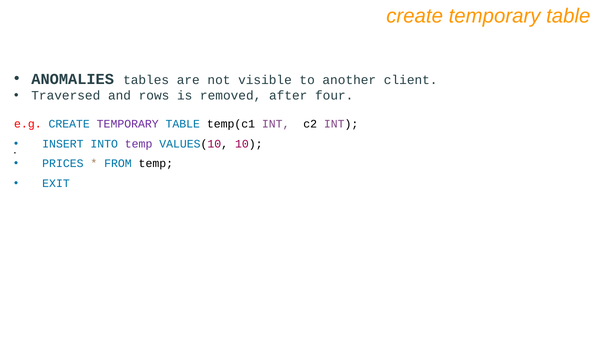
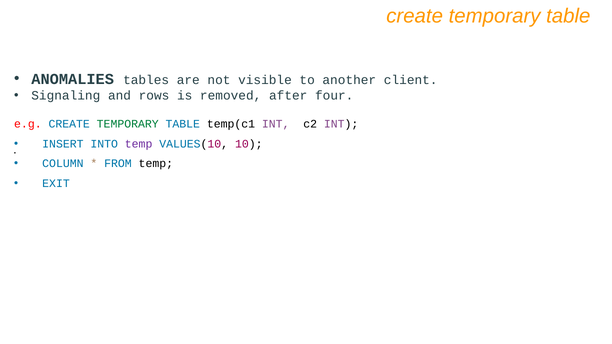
Traversed: Traversed -> Signaling (66, 96)
TEMPORARY colour: purple -> green (128, 124)
PRICES: PRICES -> COLUMN (63, 164)
